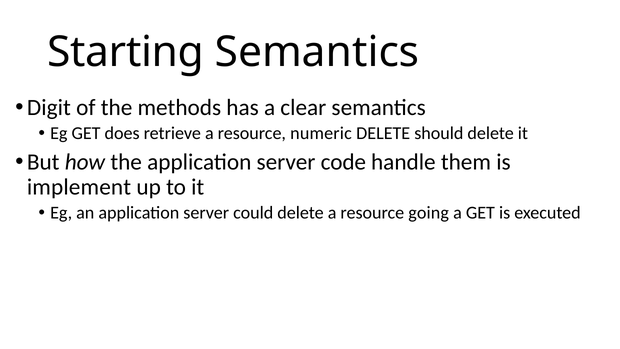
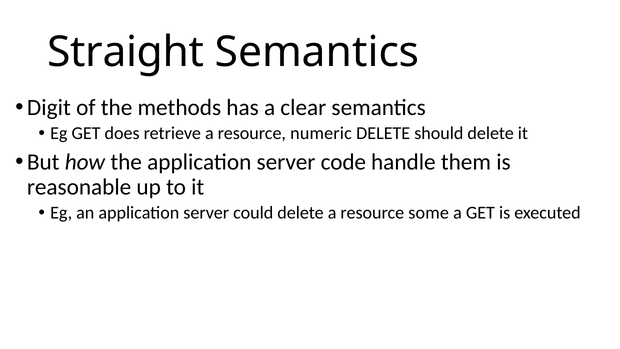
Starting: Starting -> Straight (126, 52)
implement: implement -> reasonable (79, 187)
going: going -> some (429, 213)
